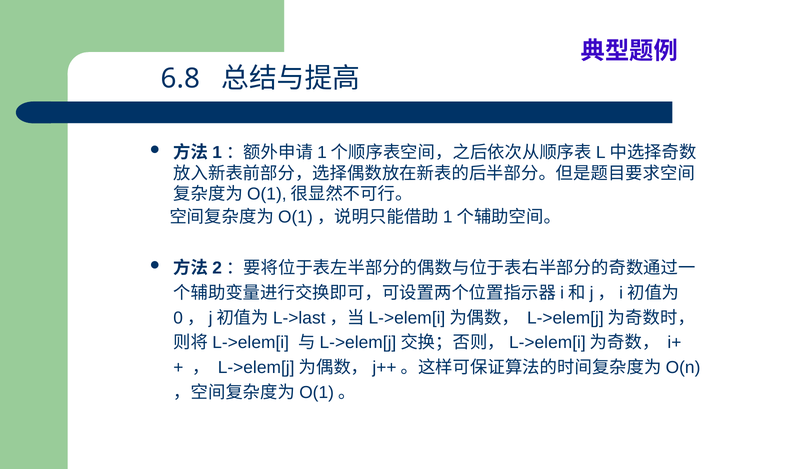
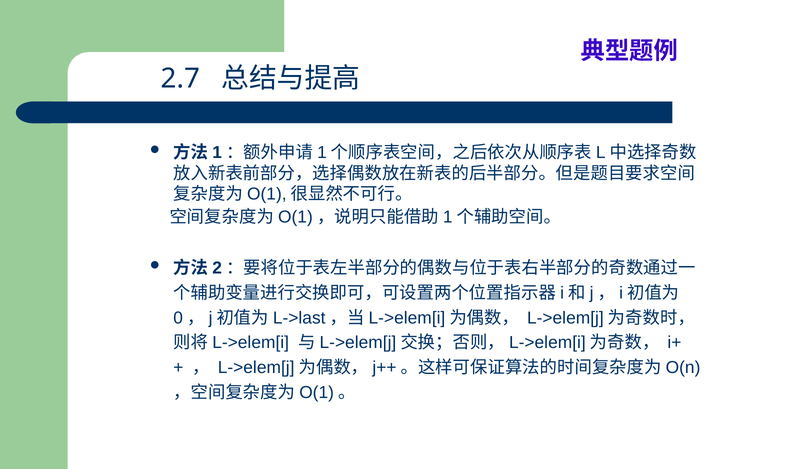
6.8: 6.8 -> 2.7 (181, 78)
